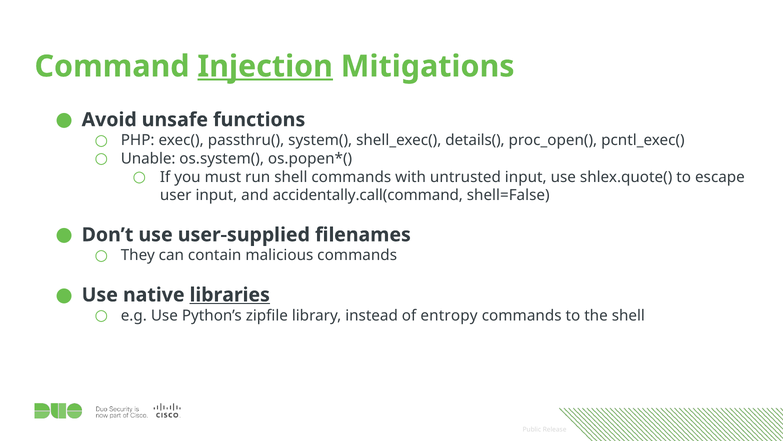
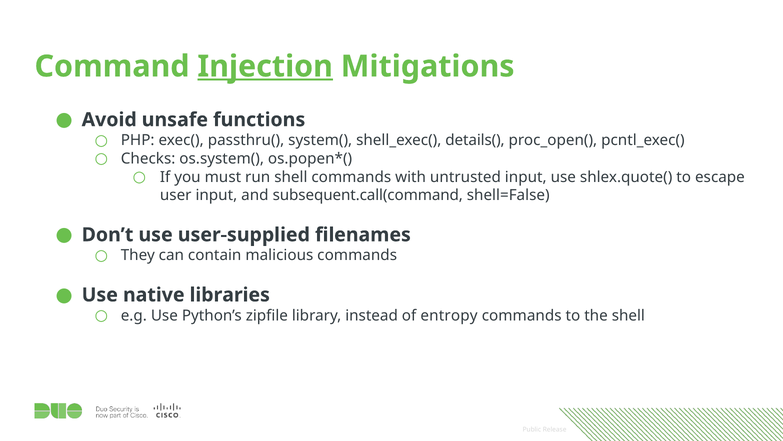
Unable: Unable -> Checks (148, 158)
accidentally.call(command: accidentally.call(command -> subsequent.call(command (368, 195)
libraries underline: present -> none (230, 295)
